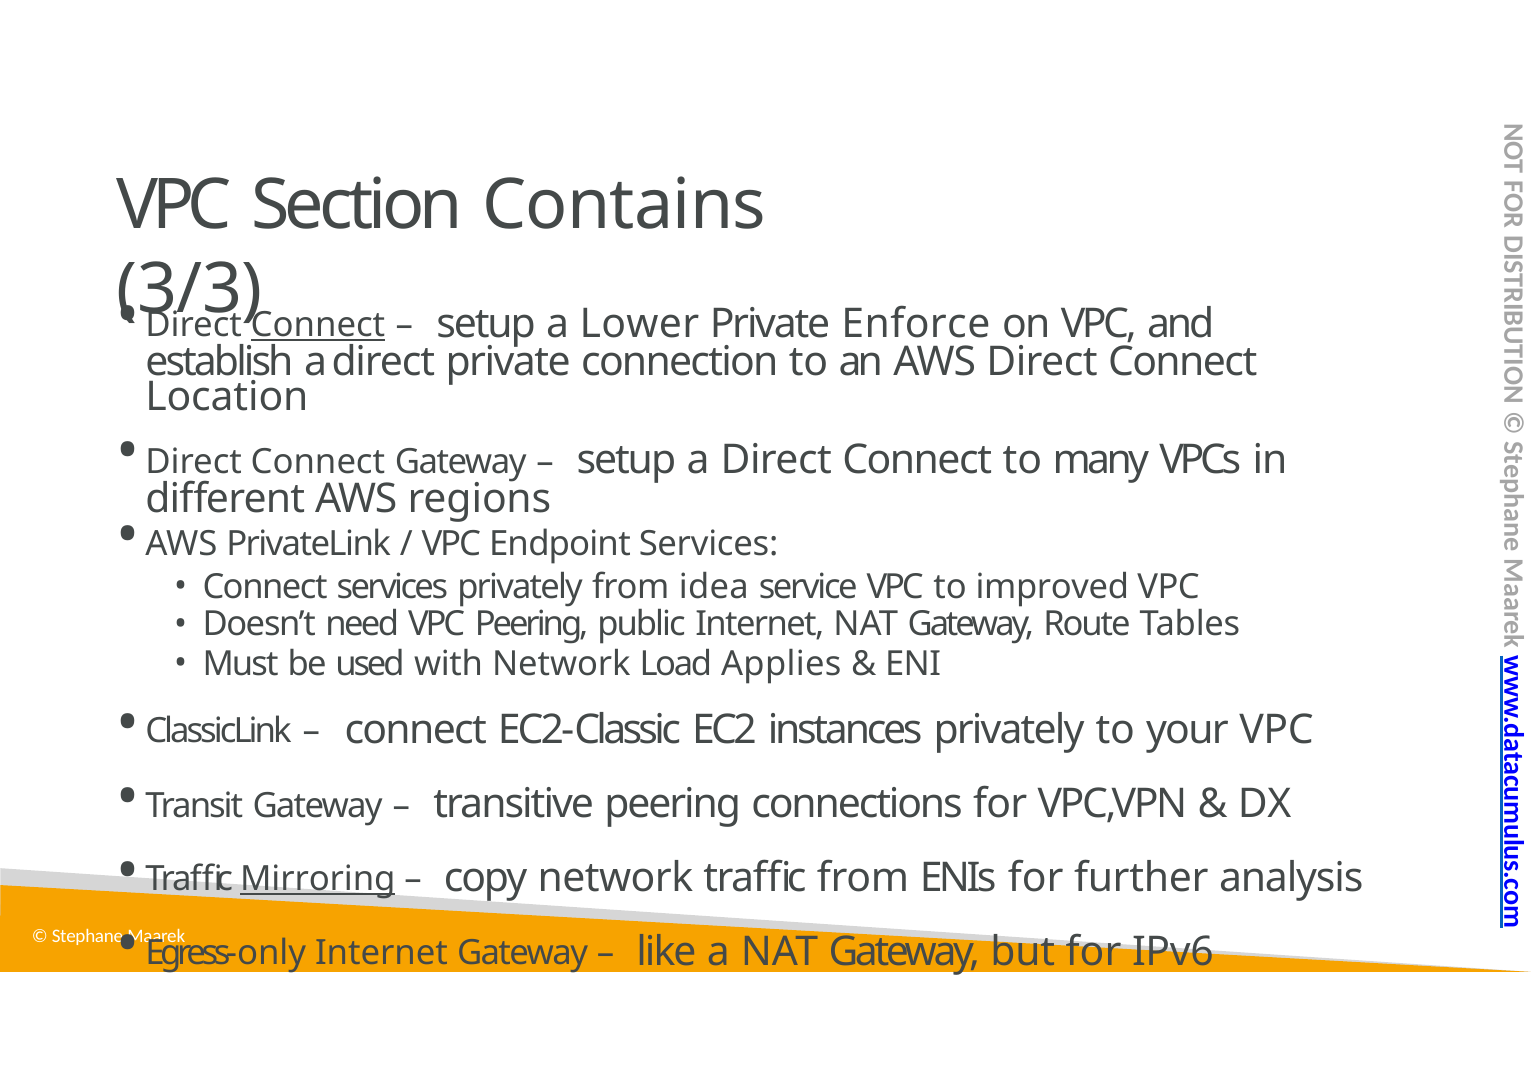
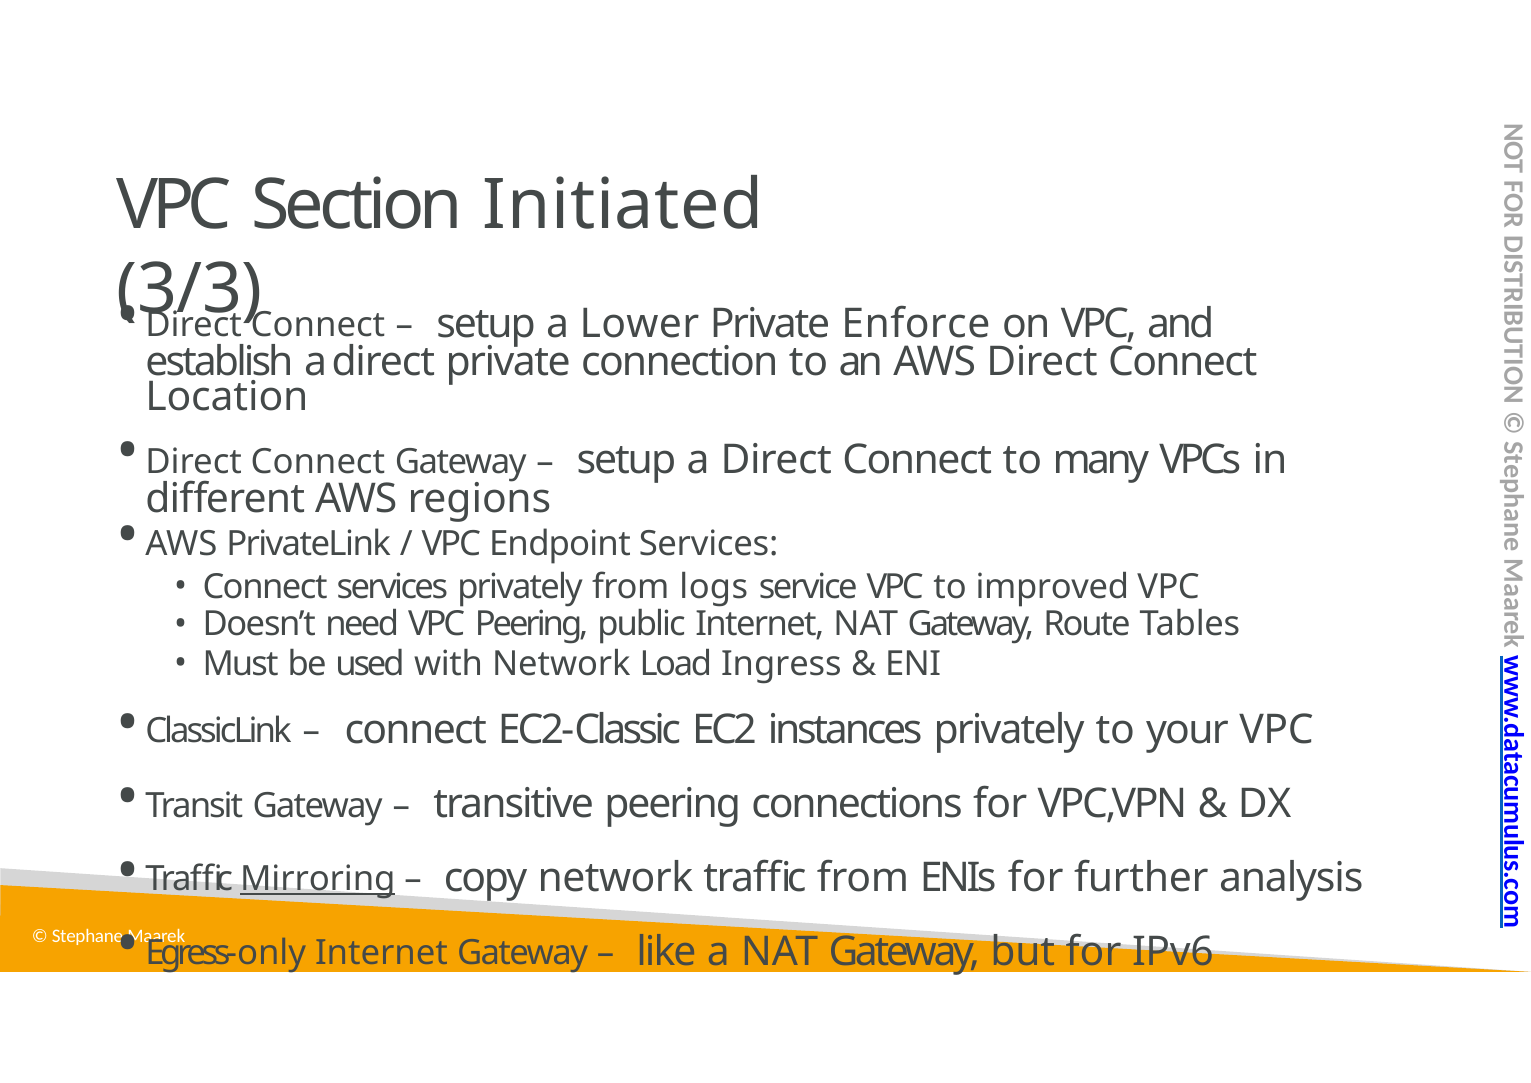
Contains: Contains -> Initiated (623, 205)
Connect underline: present -> none (318, 325)
idea: idea -> logs (714, 587)
Applies: Applies -> Ingress (781, 664)
